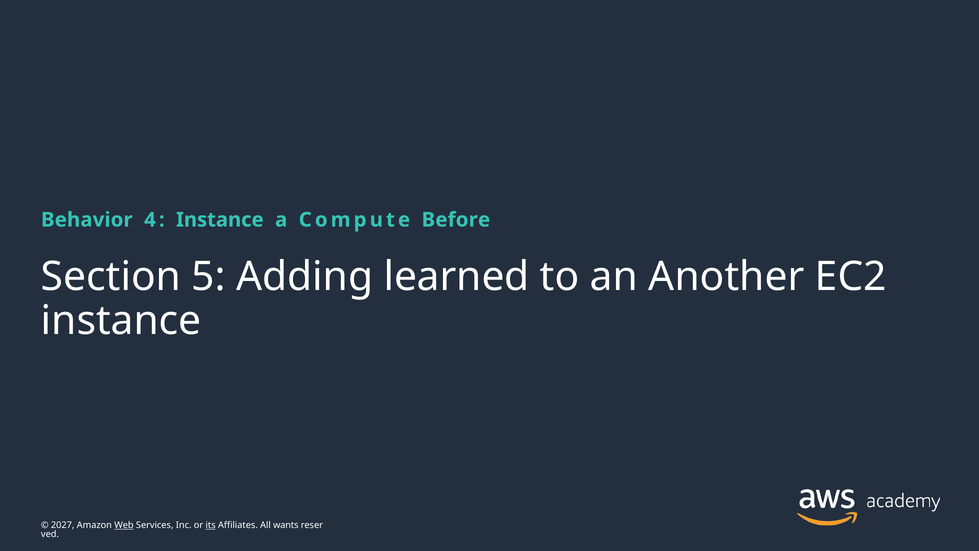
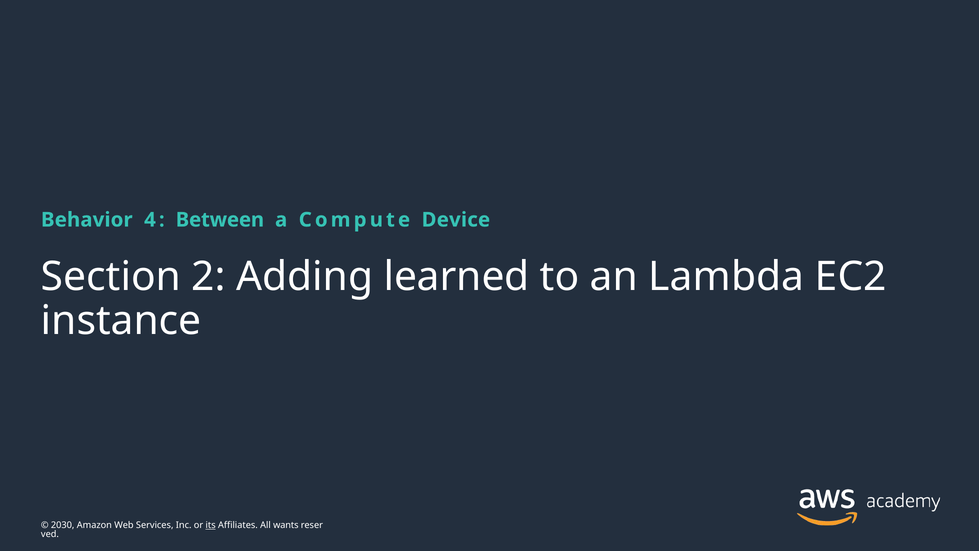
4 Instance: Instance -> Between (220, 220)
Before: Before -> Device (456, 220)
5: 5 -> 2 (209, 277)
Another: Another -> Lambda (726, 277)
2027: 2027 -> 2030 (63, 525)
Web underline: present -> none (124, 525)
